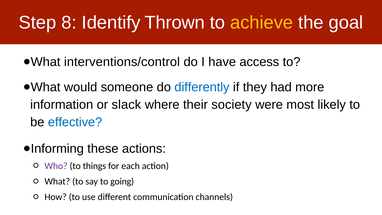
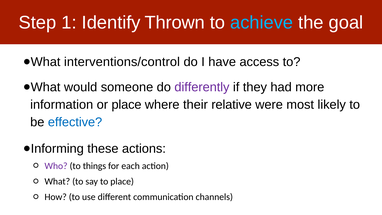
8: 8 -> 1 (69, 23)
achieve colour: yellow -> light blue (262, 23)
differently colour: blue -> purple (202, 87)
or slack: slack -> place (127, 105)
society: society -> relative (232, 105)
to going: going -> place (122, 181)
